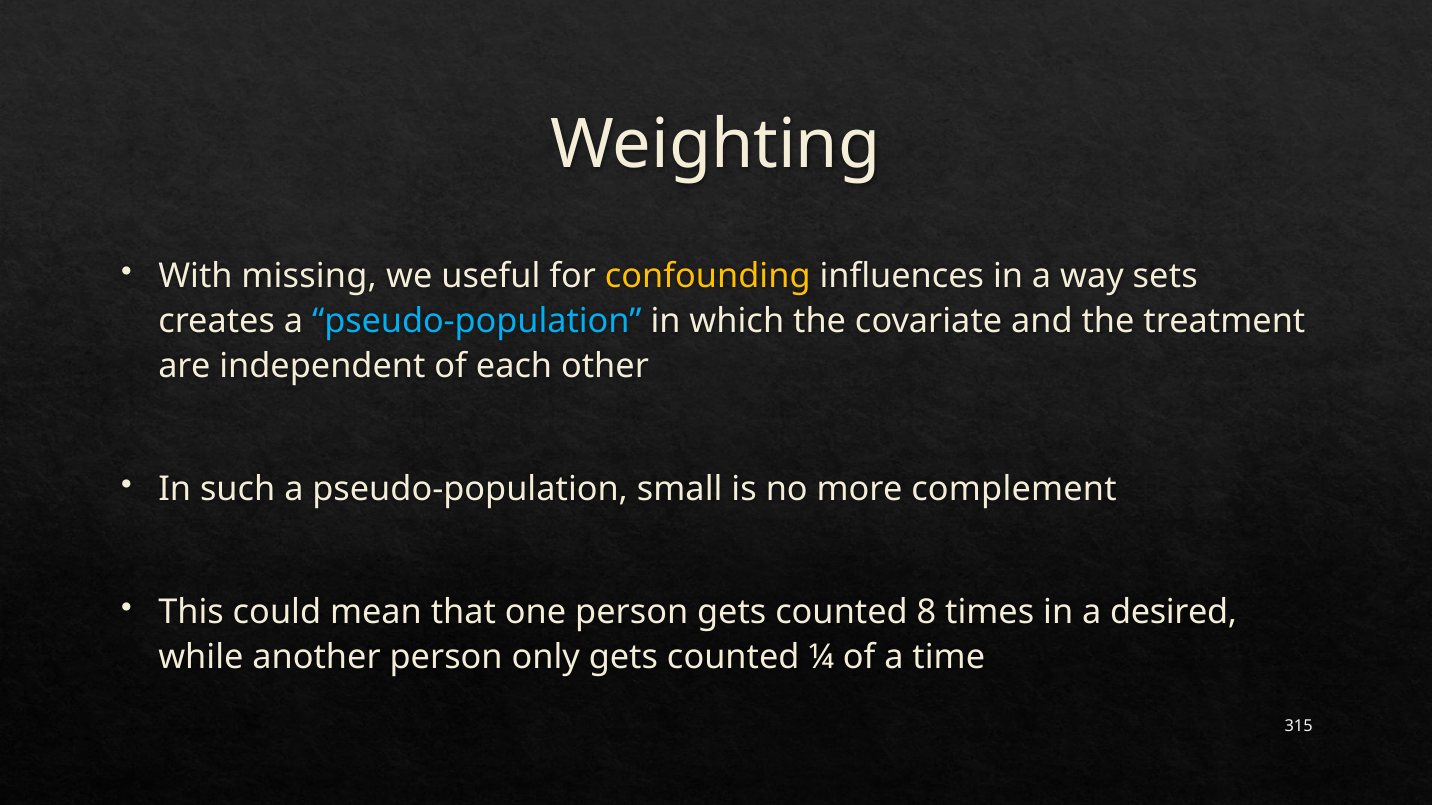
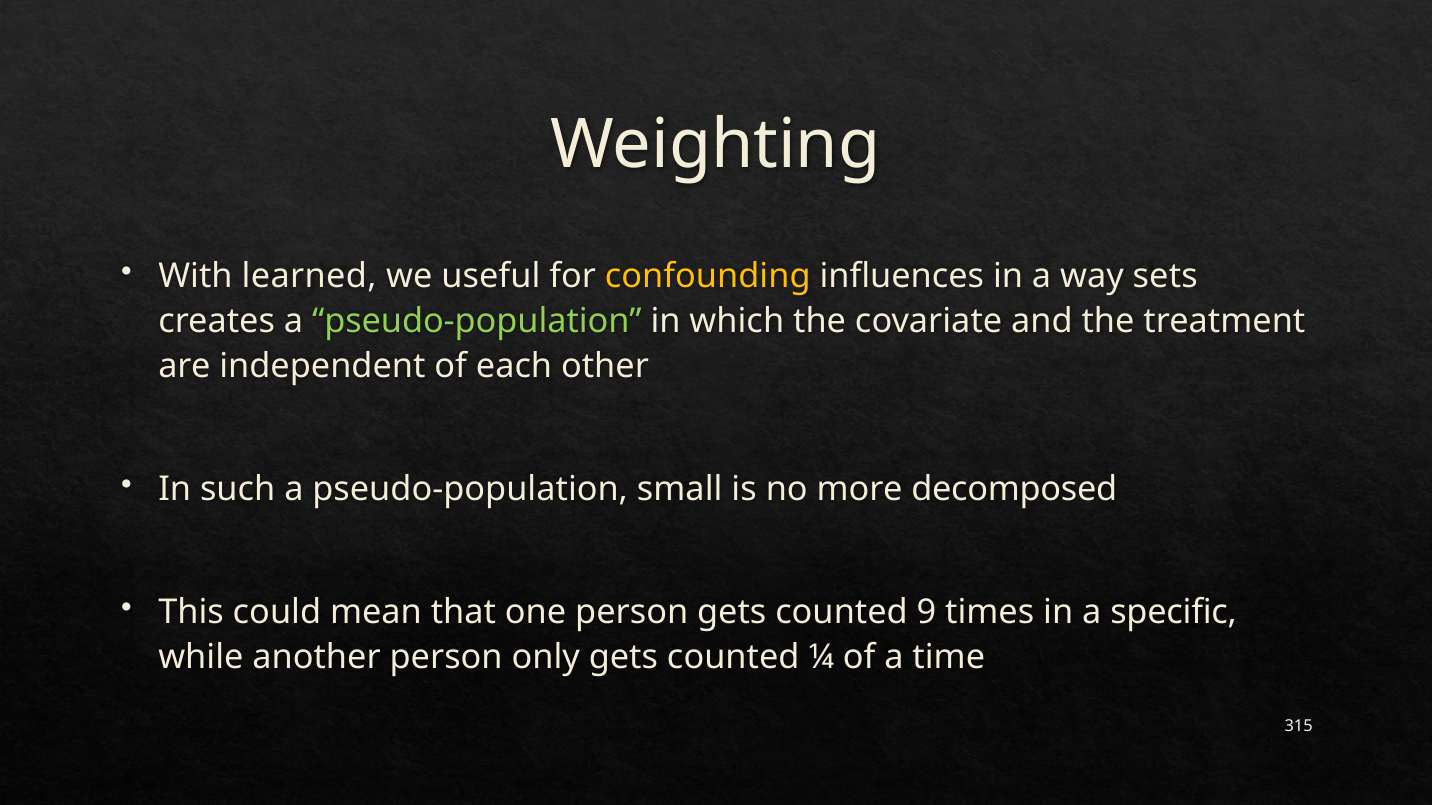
missing: missing -> learned (309, 276)
pseudo-population colour: light blue -> light green (477, 322)
complement: complement -> decomposed (1014, 490)
8: 8 -> 9 (926, 612)
desired: desired -> specific (1174, 612)
